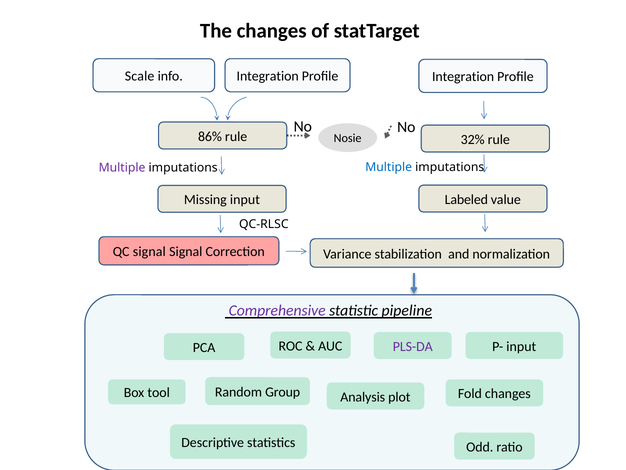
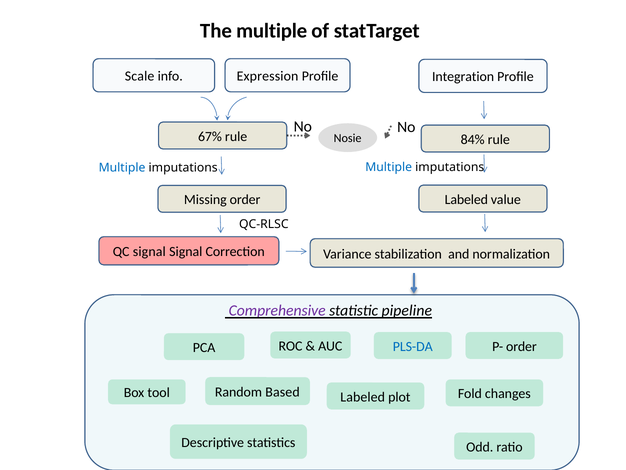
The changes: changes -> multiple (272, 31)
Integration: Integration -> Expression (268, 76)
86%: 86% -> 67% (210, 136)
32%: 32% -> 84% (473, 139)
Multiple colour: purple -> blue (122, 167)
Missing input: input -> order (245, 200)
P- input: input -> order (521, 346)
PLS-DA colour: purple -> blue (413, 346)
Group: Group -> Based (283, 392)
Analysis: Analysis -> Labeled (363, 396)
